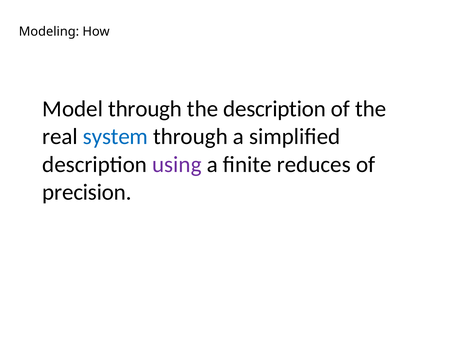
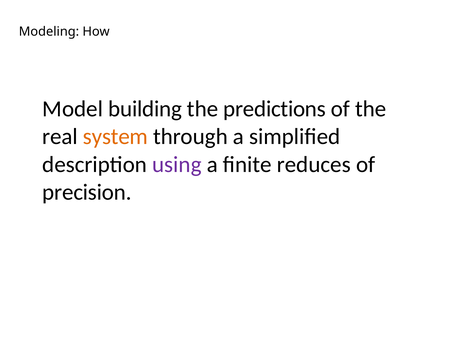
Model through: through -> building (145, 109)
the description: description -> predictions (275, 109)
system colour: blue -> orange (116, 137)
